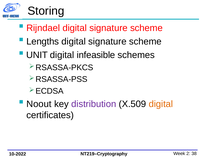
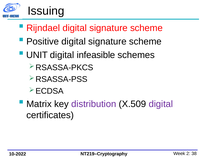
Storing: Storing -> Issuing (46, 11)
Lengths: Lengths -> Positive (43, 42)
Noout: Noout -> Matrix (39, 104)
digital colour: orange -> purple (161, 104)
